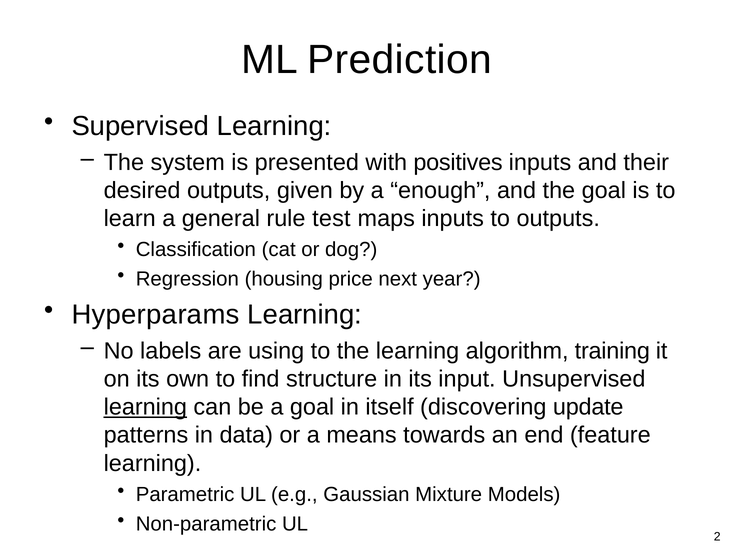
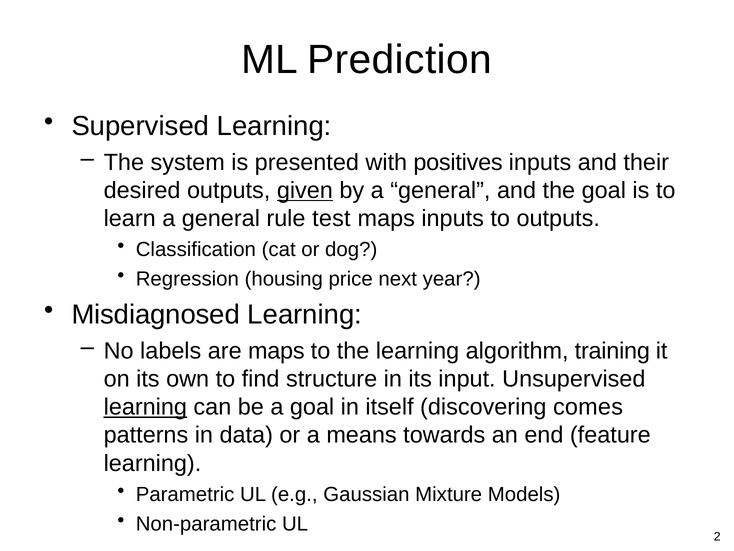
given underline: none -> present (305, 190)
by a enough: enough -> general (440, 190)
Hyperparams: Hyperparams -> Misdiagnosed (156, 314)
are using: using -> maps (276, 351)
update: update -> comes (588, 407)
